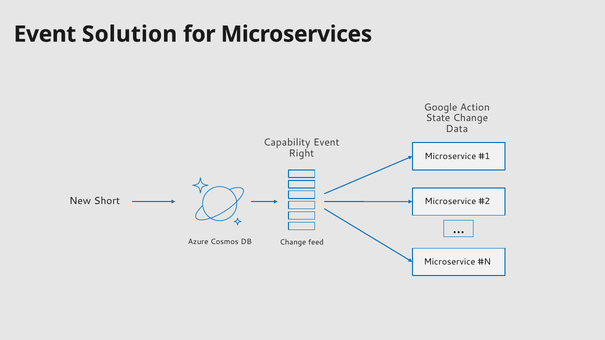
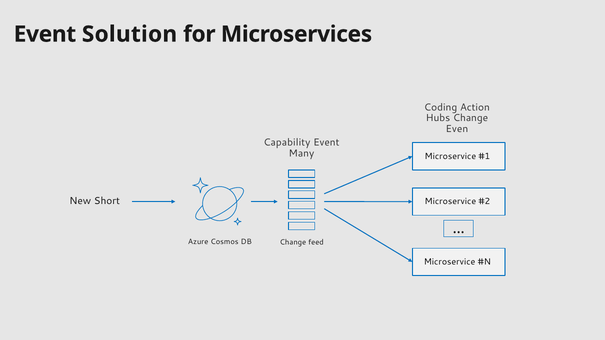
Google: Google -> Coding (441, 107)
State: State -> Hubs (438, 118)
Data: Data -> Even (457, 129)
Right: Right -> Many (301, 153)
